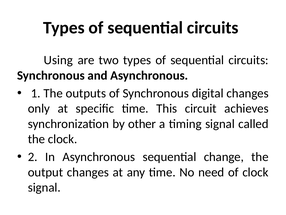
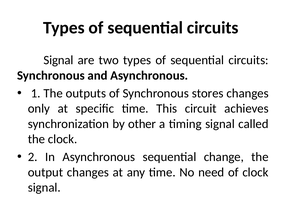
Using: Using -> Signal (58, 60)
digital: digital -> stores (208, 93)
